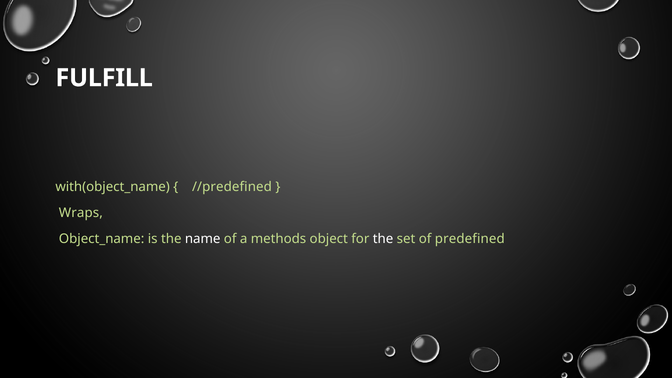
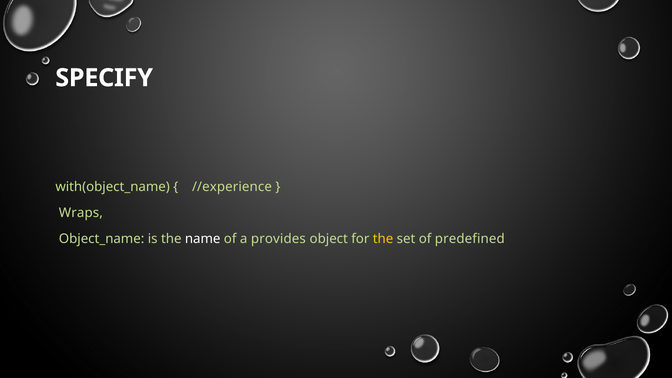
FULFILL: FULFILL -> SPECIFY (104, 78)
//predefined: //predefined -> //experience (232, 187)
methods: methods -> provides (278, 239)
the colour: white -> yellow (383, 239)
